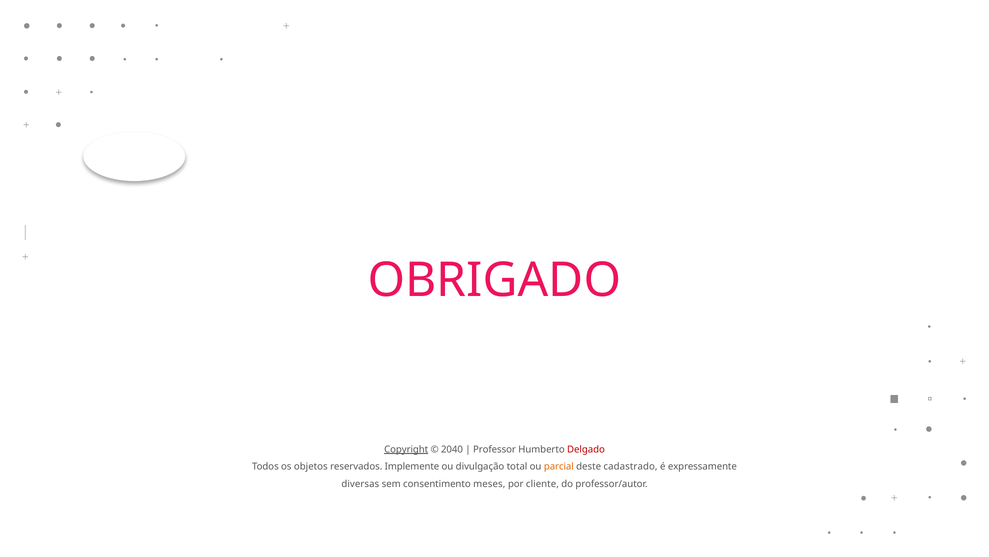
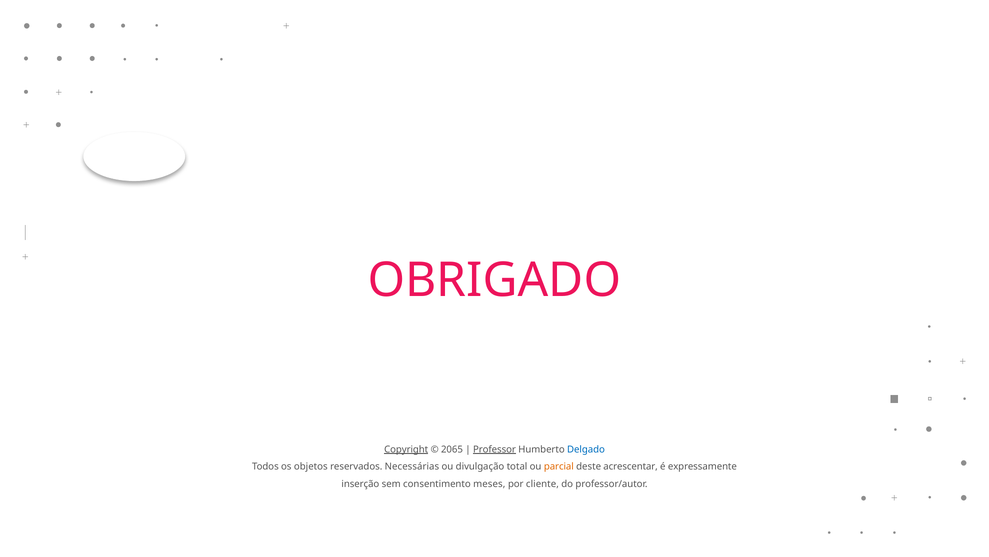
2040: 2040 -> 2065 (452, 449)
Professor underline: none -> present (494, 449)
Delgado colour: red -> blue (586, 449)
Implemente: Implemente -> Necessárias (412, 467)
cadastrado: cadastrado -> acrescentar (631, 467)
diversas: diversas -> inserção (360, 484)
